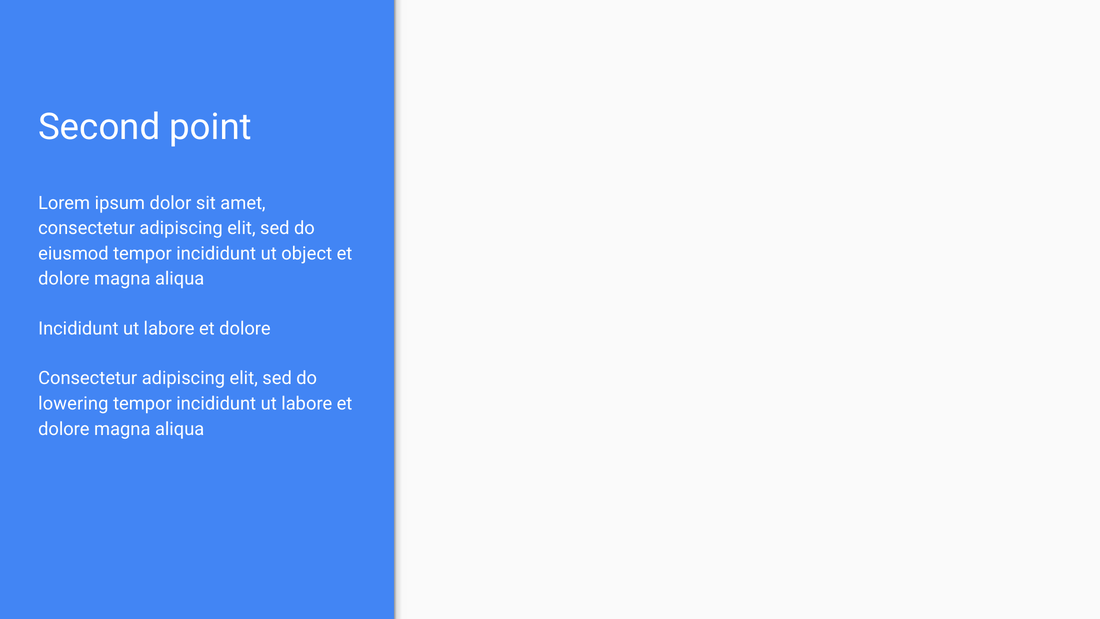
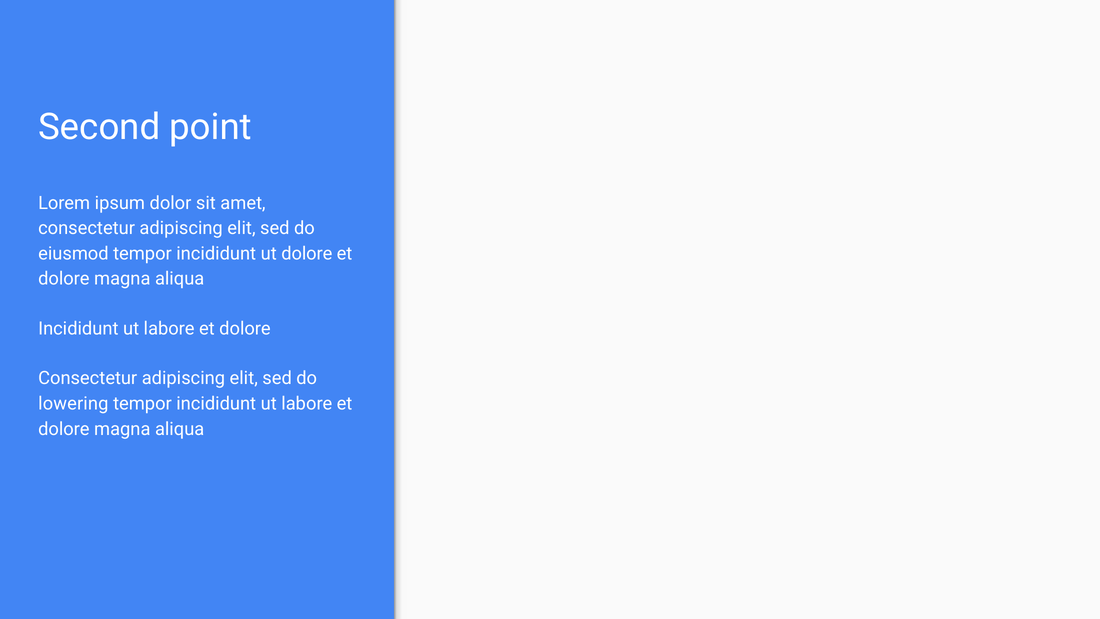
ut object: object -> dolore (307, 253)
